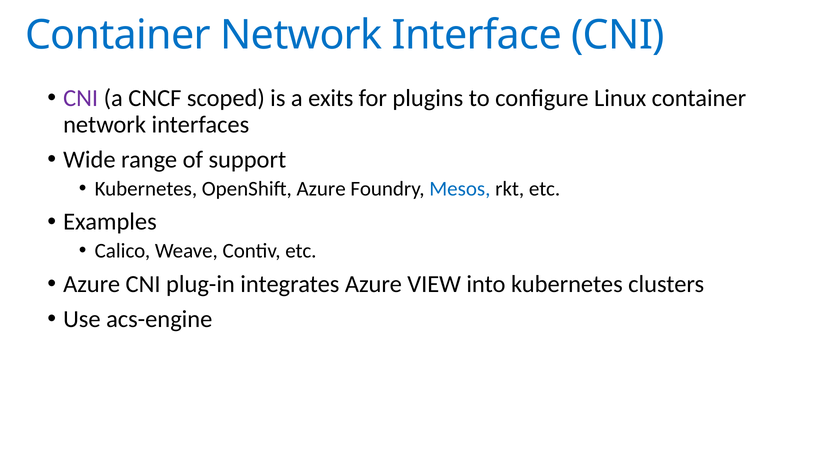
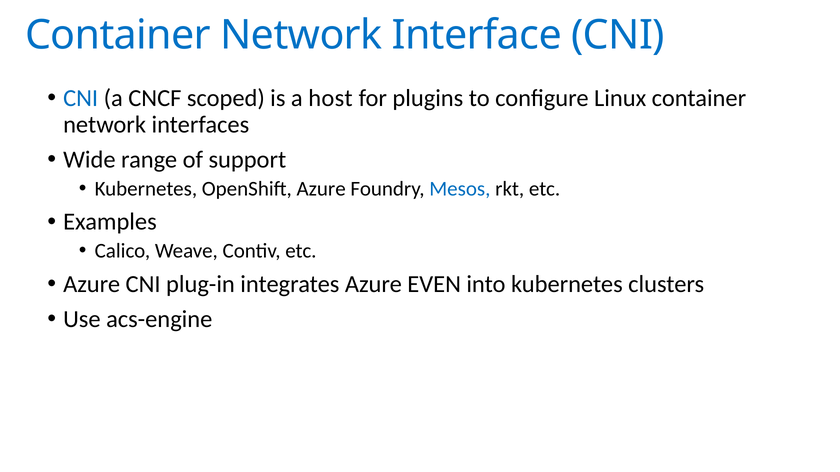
CNI colour: purple -> blue (81, 98)
exits: exits -> host (331, 98)
VIEW: VIEW -> EVEN (434, 284)
